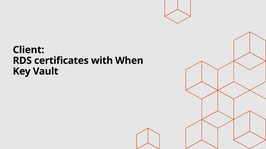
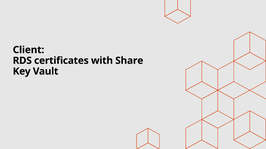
When: When -> Share (129, 61)
